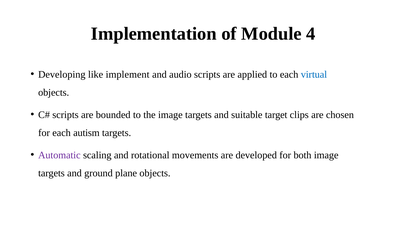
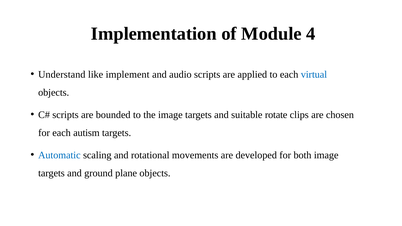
Developing: Developing -> Understand (62, 74)
target: target -> rotate (276, 115)
Automatic colour: purple -> blue (59, 155)
